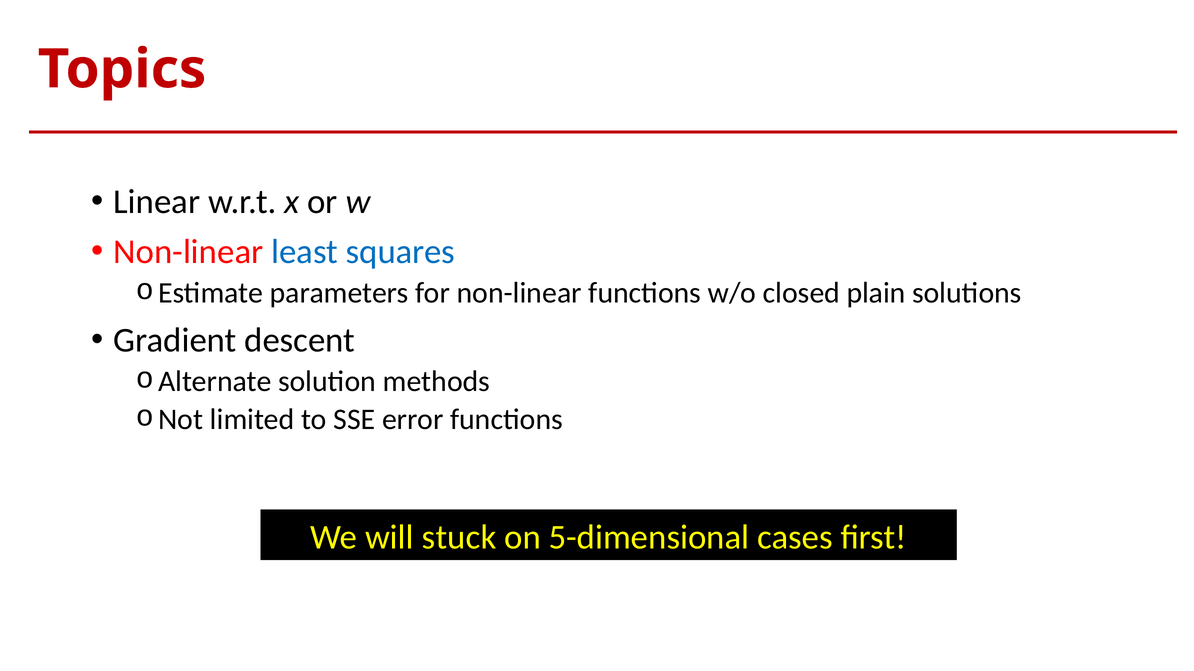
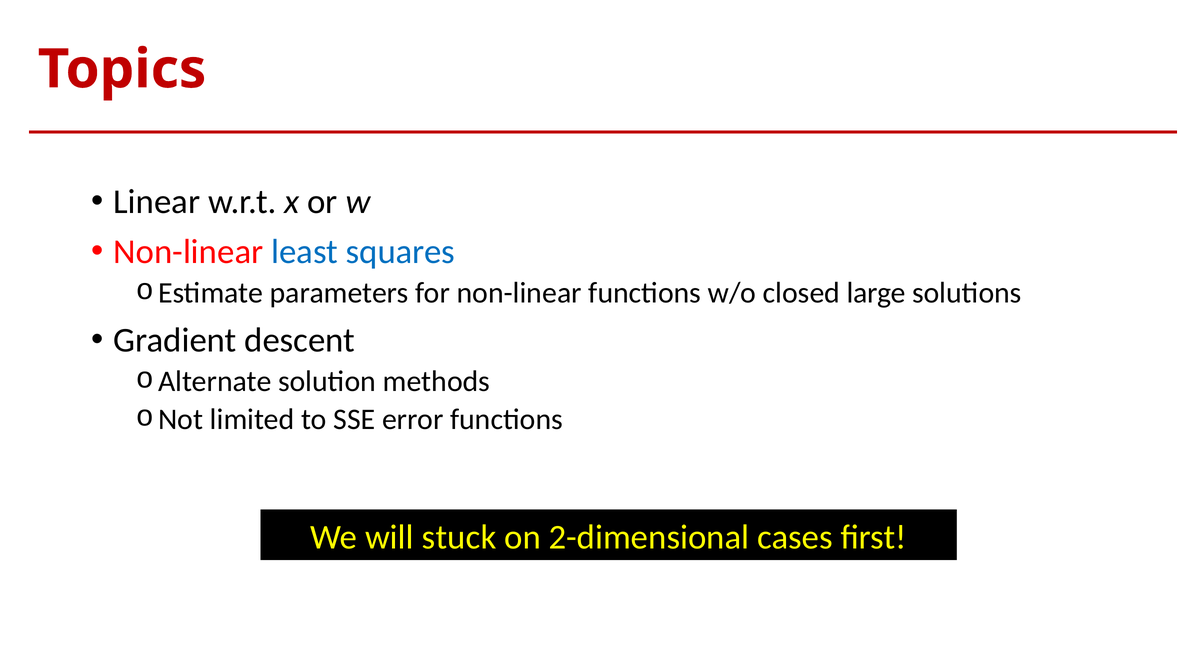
plain: plain -> large (876, 293)
5-dimensional: 5-dimensional -> 2-dimensional (649, 538)
